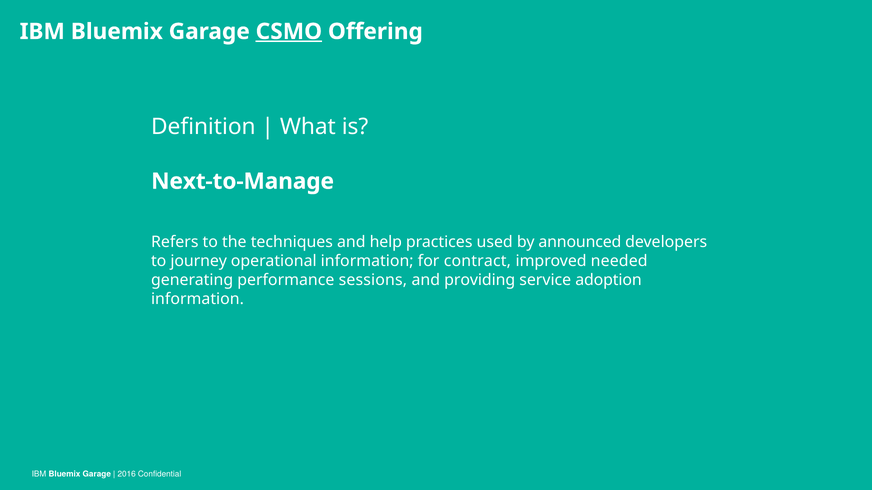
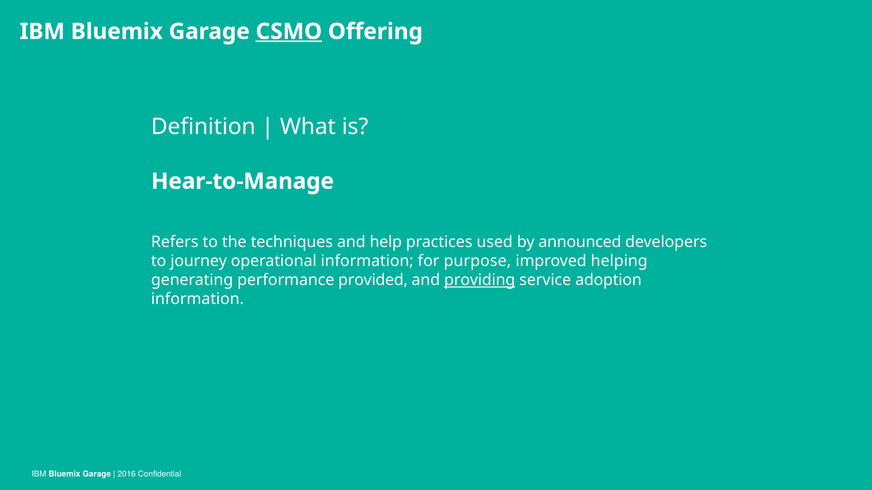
Next-to-Manage: Next-to-Manage -> Hear-to-Manage (243, 181)
contract: contract -> purpose (477, 261)
needed: needed -> helping (619, 261)
sessions: sessions -> provided (373, 280)
providing underline: none -> present (480, 280)
